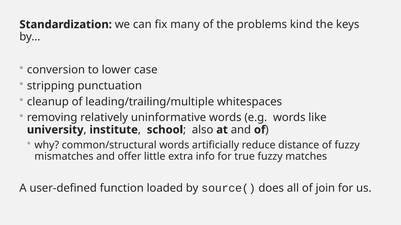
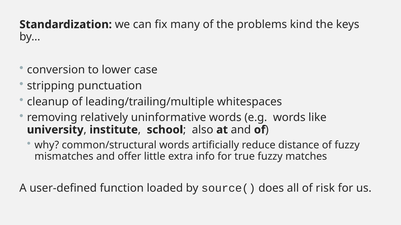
join: join -> risk (325, 189)
